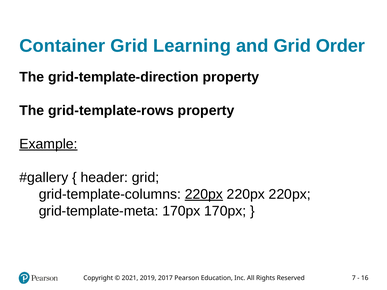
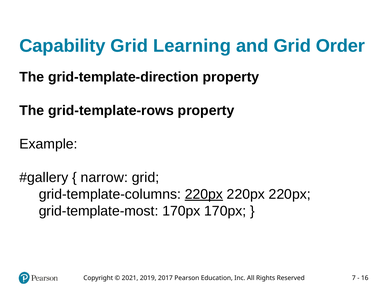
Container: Container -> Capability (62, 46)
Example underline: present -> none (48, 144)
header: header -> narrow (104, 178)
grid-template-meta: grid-template-meta -> grid-template-most (99, 211)
